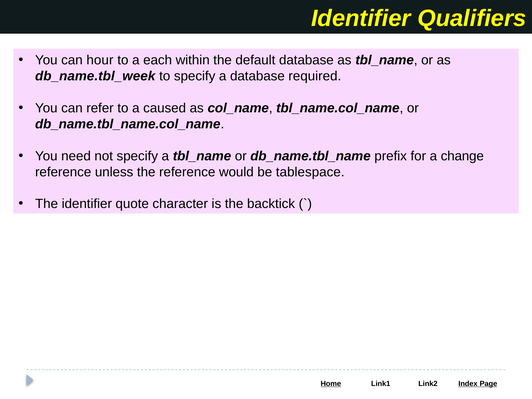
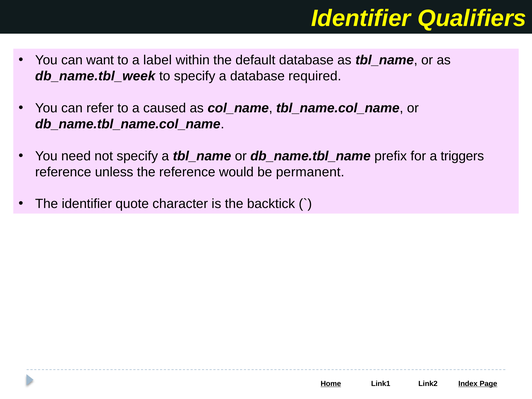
hour: hour -> want (100, 60)
each: each -> label (158, 60)
change: change -> triggers (462, 156)
tablespace: tablespace -> permanent (310, 172)
